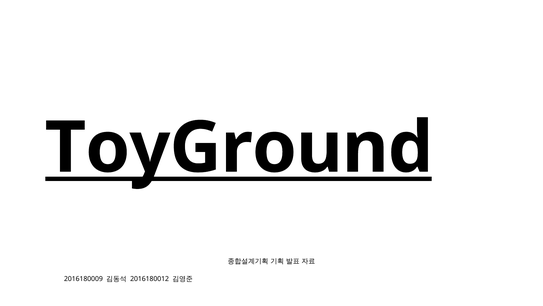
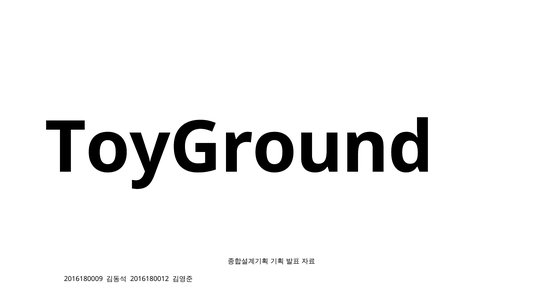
ToyGround underline: present -> none (239, 148)
